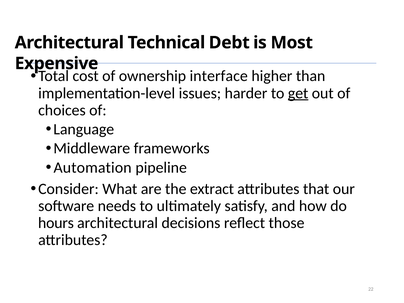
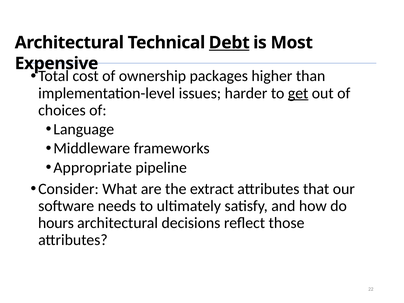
Debt underline: none -> present (229, 43)
interface: interface -> packages (219, 76)
Automation: Automation -> Appropriate (93, 168)
